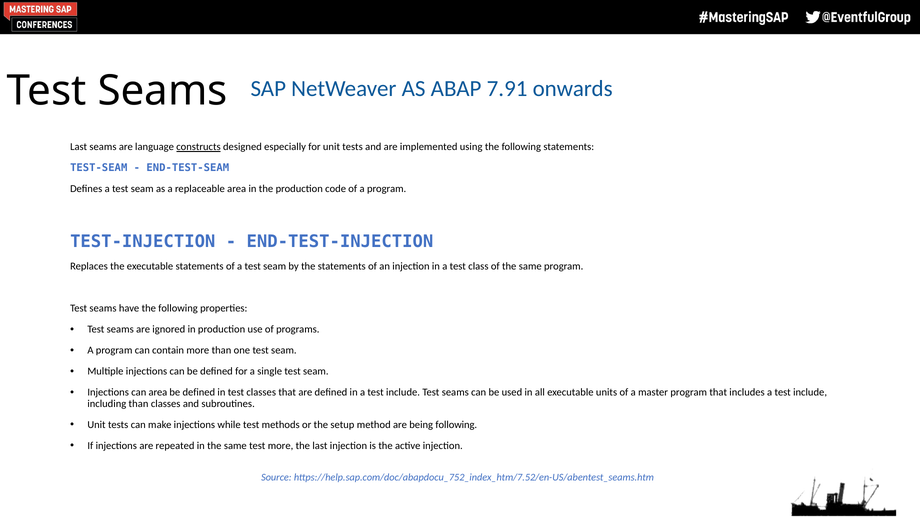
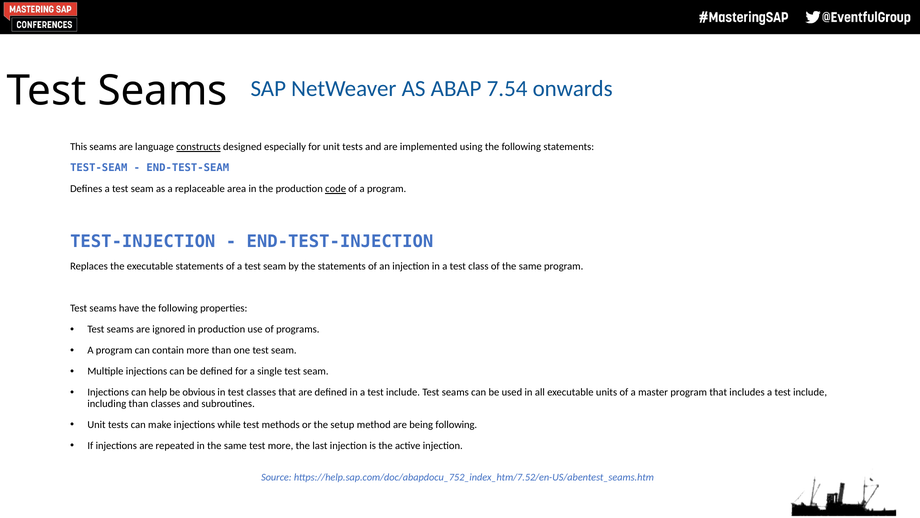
7.91: 7.91 -> 7.54 (507, 89)
Last: Last -> This (79, 147)
code underline: none -> present (336, 189)
can area: area -> help (158, 392)
defined: defined -> obvious (199, 392)
